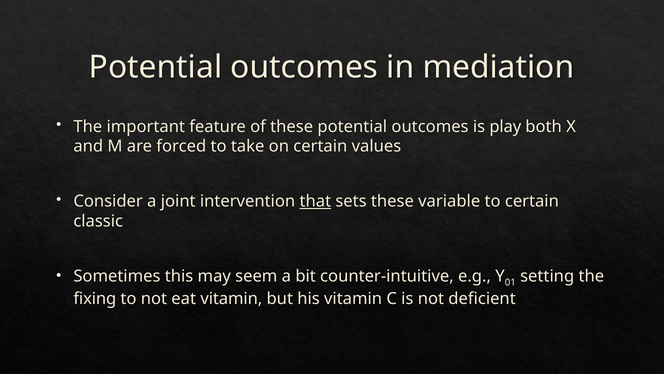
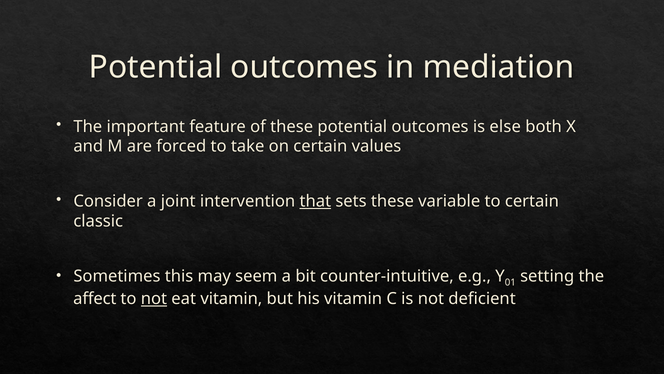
play: play -> else (505, 126)
fixing: fixing -> affect (95, 298)
not underline: none -> present (154, 298)
